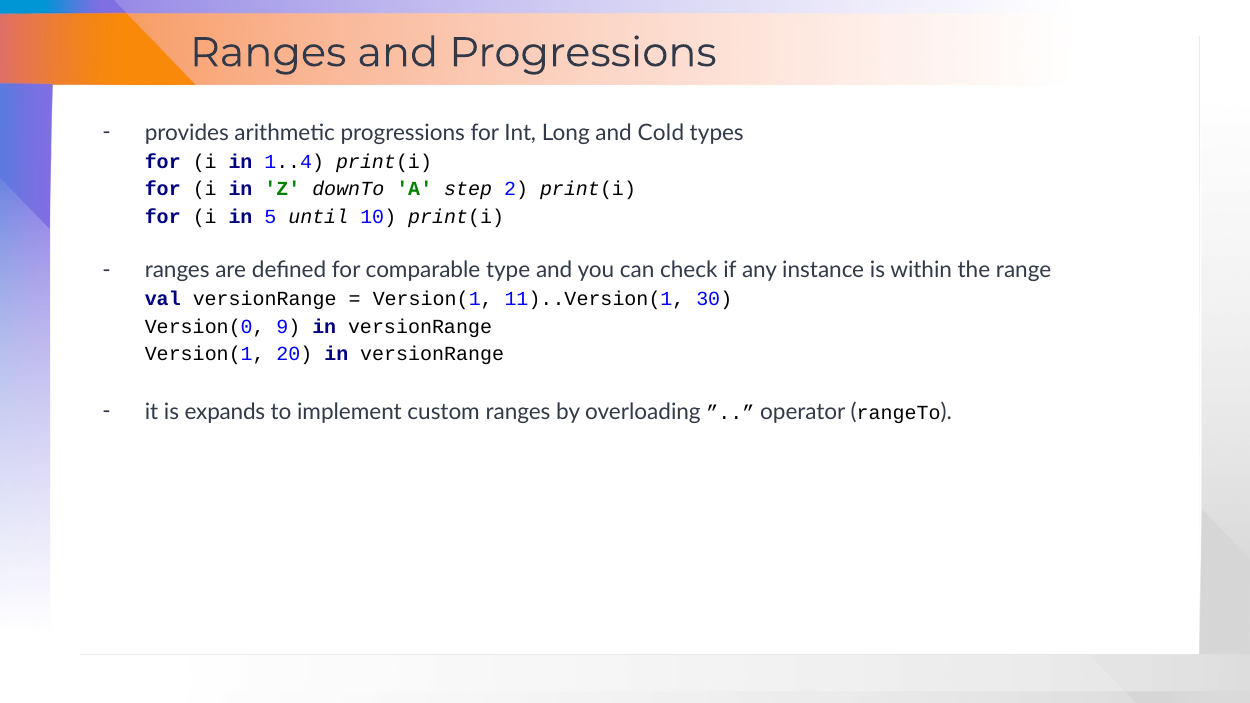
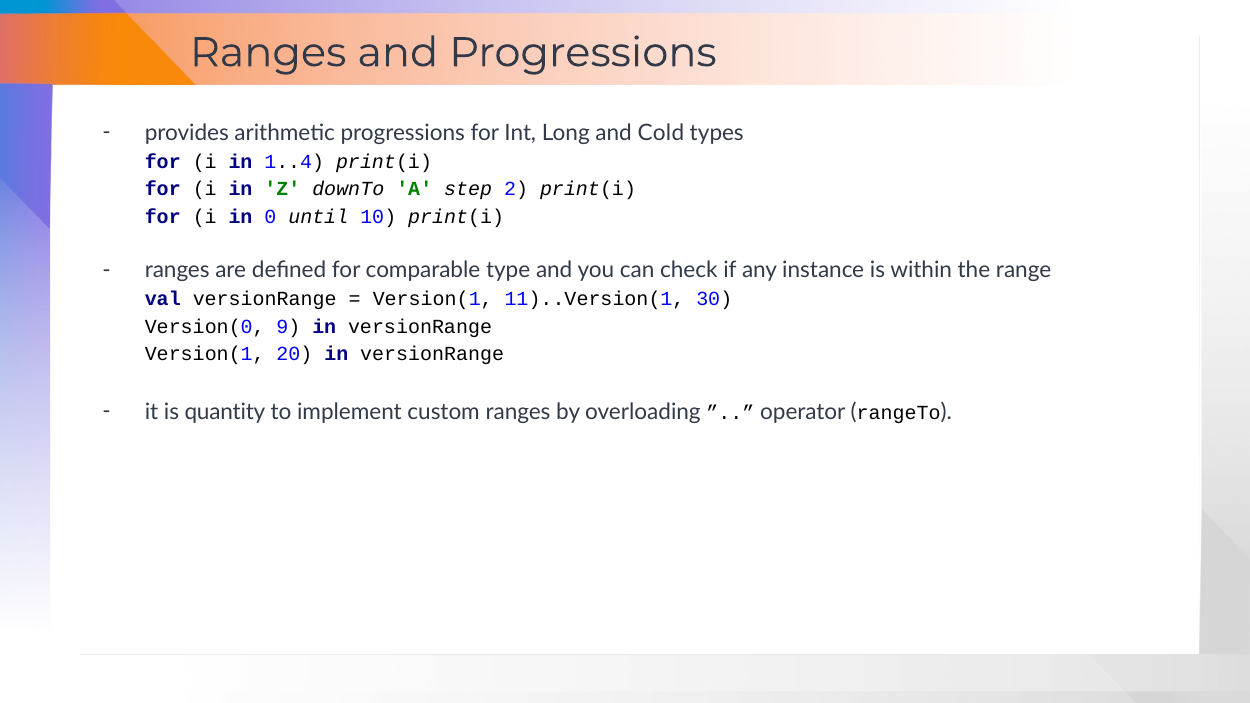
5: 5 -> 0 (270, 217)
expands: expands -> quantity (225, 412)
